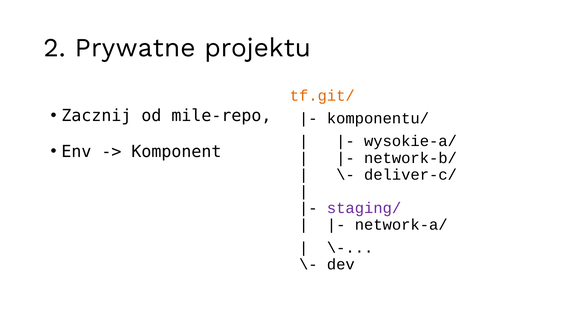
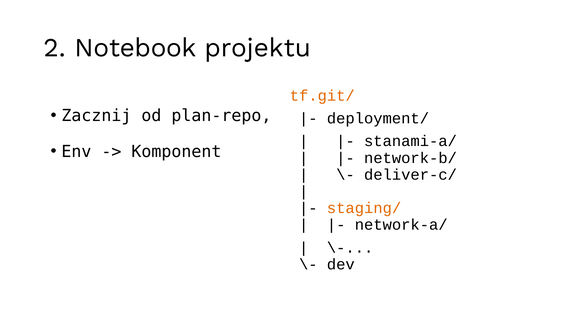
Prywatne: Prywatne -> Notebook (136, 48)
mile-repo: mile-repo -> plan-repo (221, 116)
komponentu/: komponentu/ -> deployment/ (378, 119)
wysokie-a/: wysokie-a/ -> stanami-a/ (410, 141)
staging/ colour: purple -> orange (364, 208)
